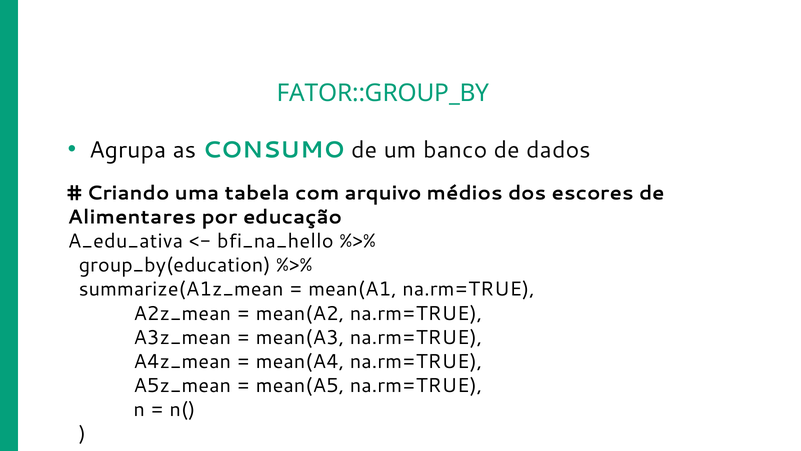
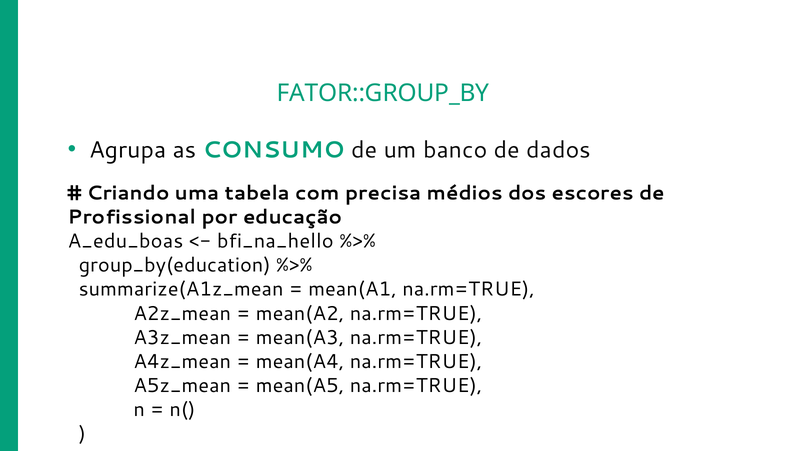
arquivo: arquivo -> precisa (383, 193)
Alimentares: Alimentares -> Profissional (132, 217)
A_edu_ativa: A_edu_ativa -> A_edu_boas (126, 241)
